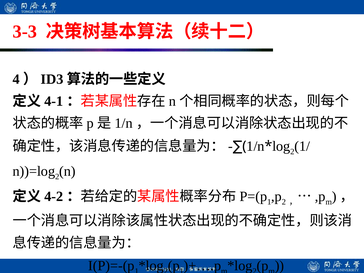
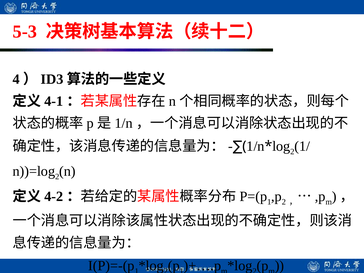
3-3: 3-3 -> 5-3 (25, 32)
